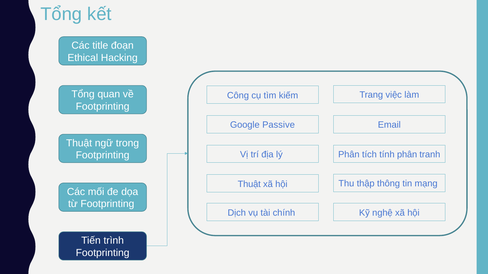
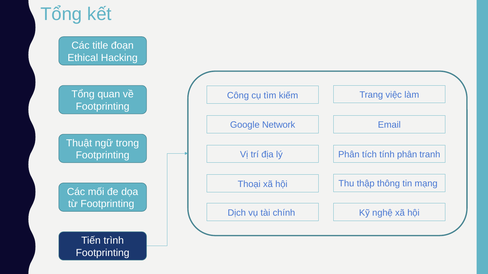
Passive: Passive -> Network (279, 125)
Thuật: Thuật -> Thoại (249, 184)
